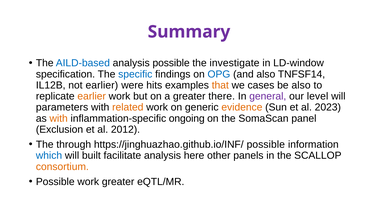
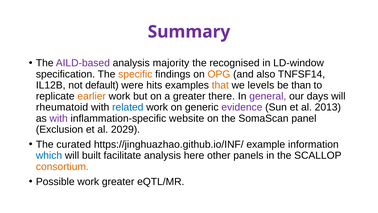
AILD-based colour: blue -> purple (83, 63)
analysis possible: possible -> majority (171, 63)
investigate: investigate -> recognised (235, 63)
specific colour: blue -> orange (135, 74)
OPG colour: blue -> orange (219, 74)
not earlier: earlier -> default (102, 85)
cases: cases -> levels (261, 85)
be also: also -> than (301, 85)
level: level -> days (318, 96)
parameters: parameters -> rheumatoid (62, 107)
related colour: orange -> blue (128, 107)
evidence colour: orange -> purple (242, 107)
2023: 2023 -> 2013 (328, 107)
with colour: orange -> purple (59, 118)
ongoing: ongoing -> website (187, 118)
2012: 2012 -> 2029 (126, 129)
through: through -> curated (74, 144)
https://jinghuazhao.github.io/INF/ possible: possible -> example (266, 144)
